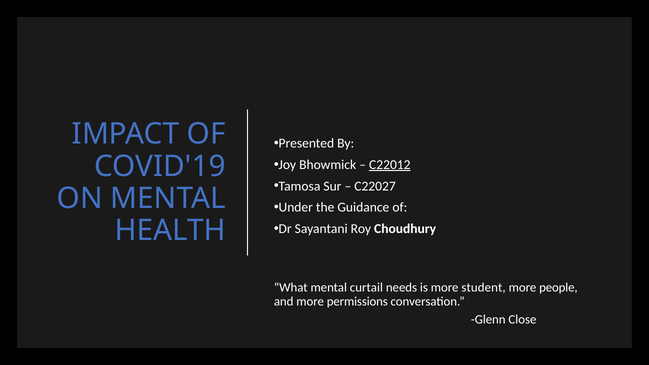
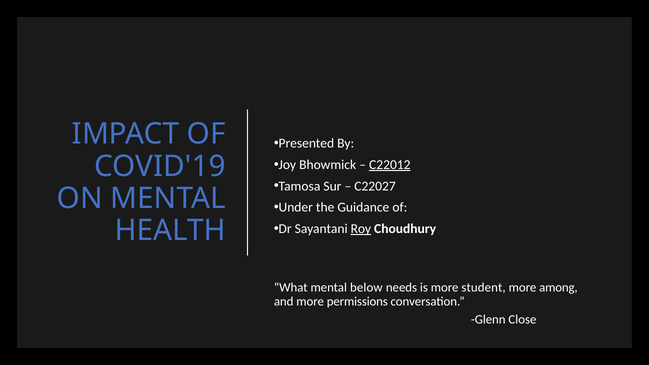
Roy underline: none -> present (361, 229)
curtail: curtail -> below (366, 288)
people: people -> among (558, 288)
